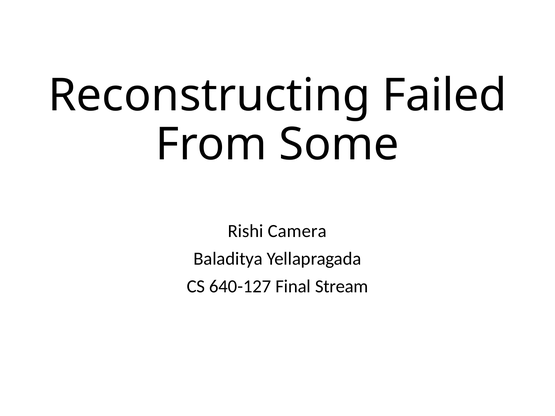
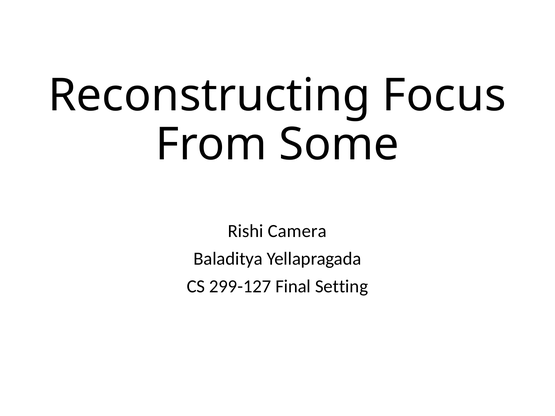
Failed: Failed -> Focus (444, 96)
640-127: 640-127 -> 299-127 (240, 287)
Stream: Stream -> Setting (342, 287)
